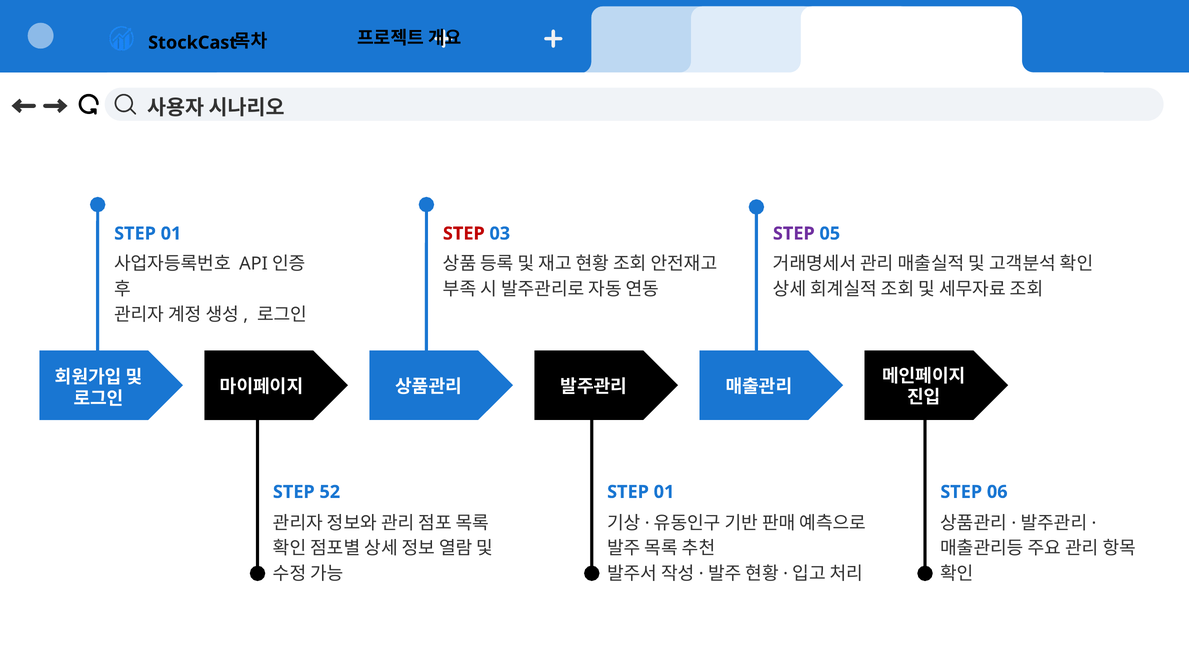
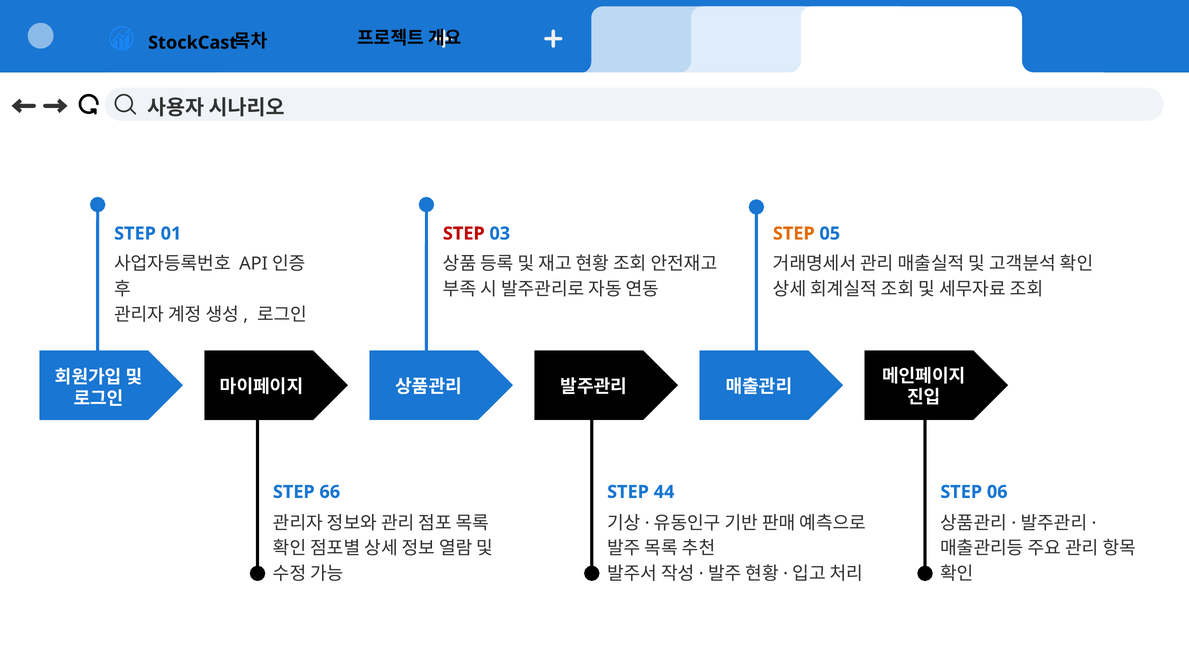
STEP colour: purple -> orange (794, 234)
52: 52 -> 66 (330, 492)
01: 01 -> 44 (664, 492)
